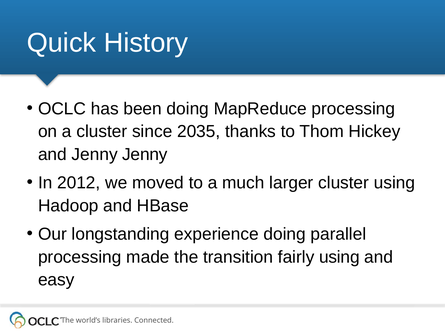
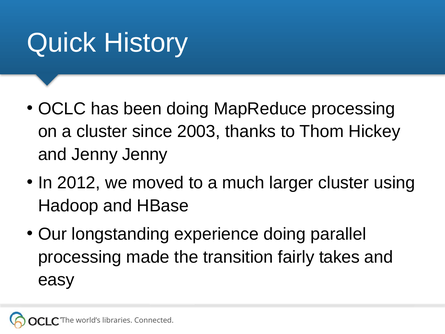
2035: 2035 -> 2003 (199, 131)
fairly using: using -> takes (339, 257)
